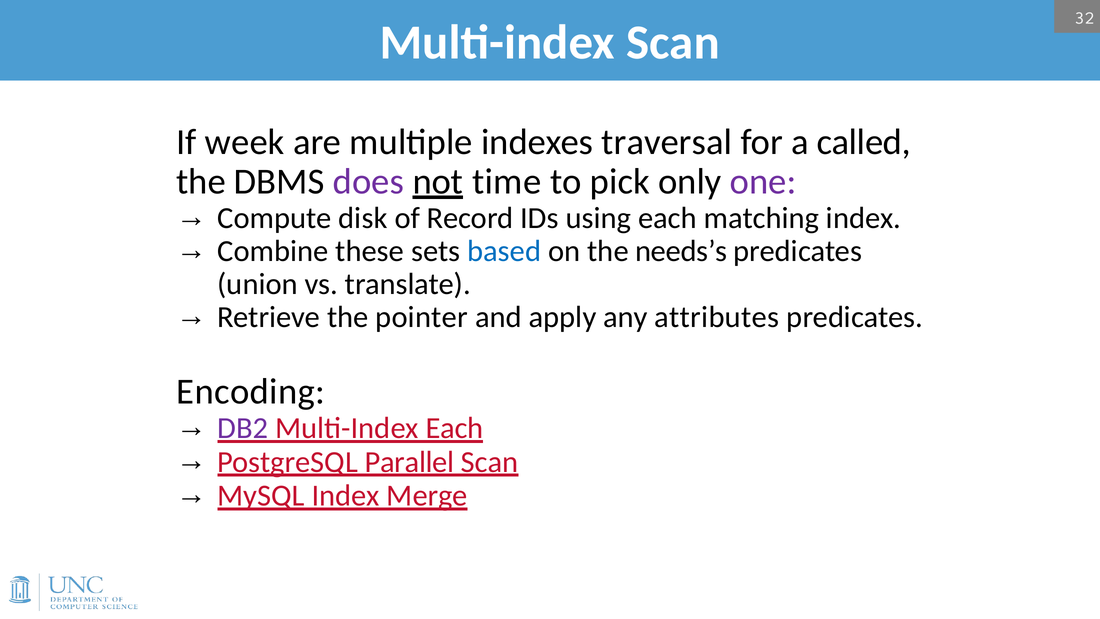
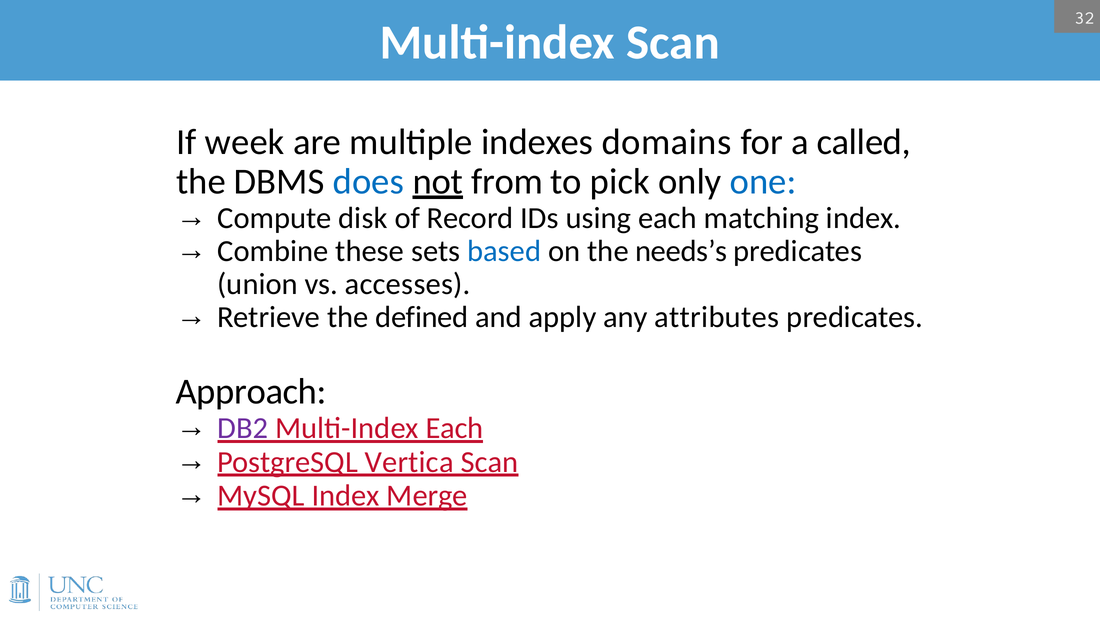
traversal: traversal -> domains (667, 142)
does colour: purple -> blue (368, 182)
time: time -> from (507, 182)
one colour: purple -> blue (763, 182)
translate: translate -> accesses (408, 284)
pointer: pointer -> defined (422, 317)
Encoding: Encoding -> Approach (251, 391)
Parallel: Parallel -> Vertica (409, 462)
